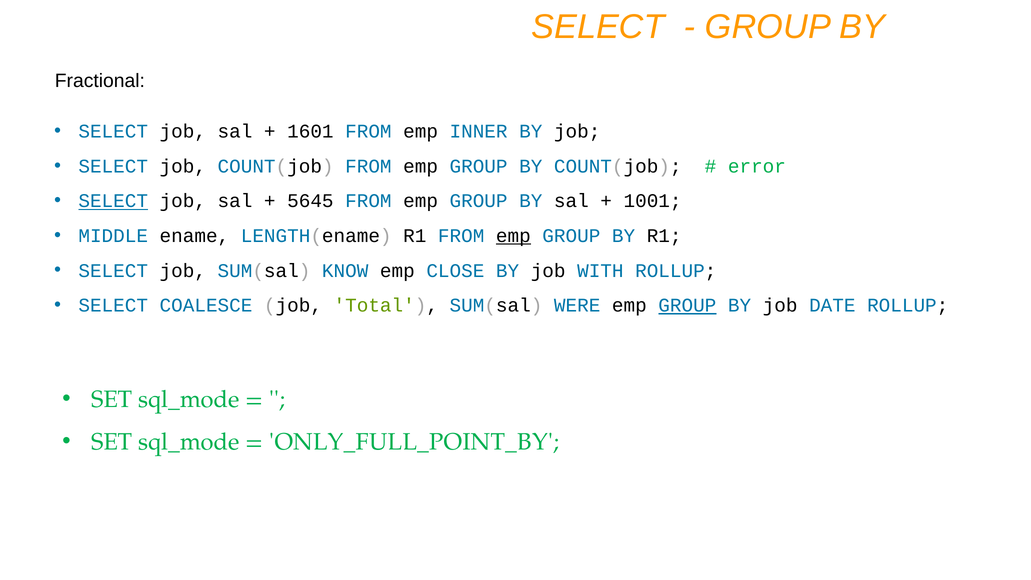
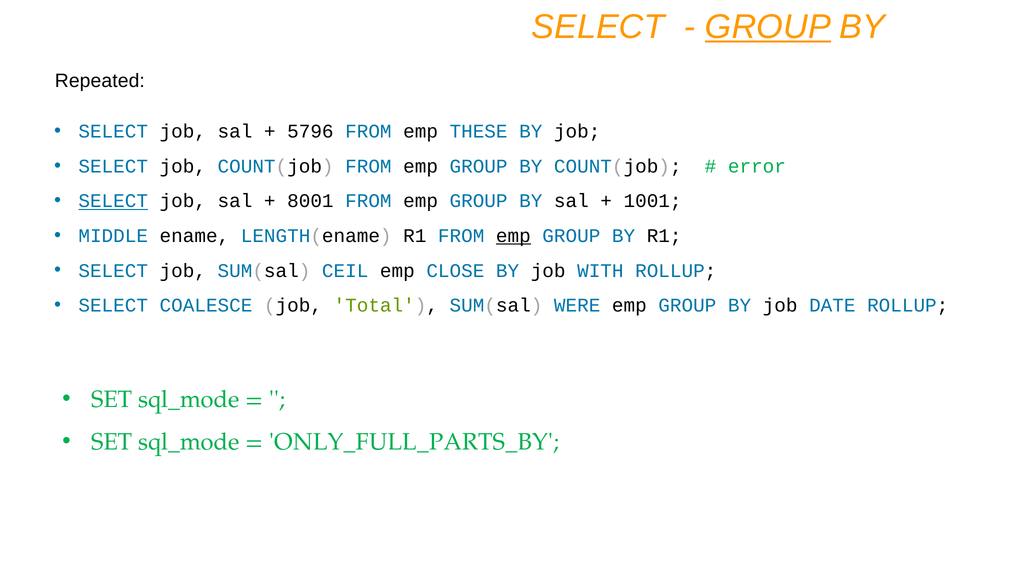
GROUP underline: none -> present (768, 27)
Fractional: Fractional -> Repeated (100, 81)
1601: 1601 -> 5796 (310, 131)
INNER: INNER -> THESE (479, 131)
5645: 5645 -> 8001 (310, 201)
KNOW: KNOW -> CEIL (345, 271)
GROUP underline: present -> none (687, 305)
ONLY_FULL_POINT_BY: ONLY_FULL_POINT_BY -> ONLY_FULL_PARTS_BY (414, 442)
